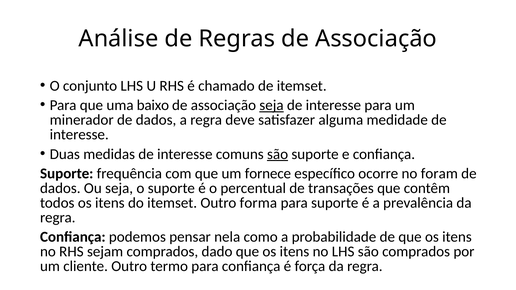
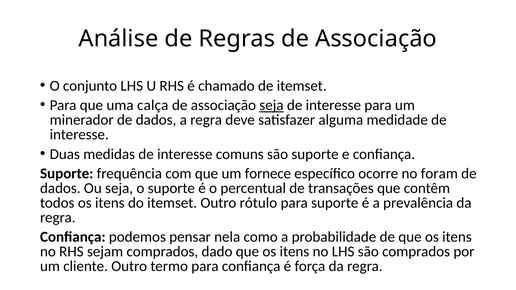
baixo: baixo -> calça (153, 105)
são underline: present -> none (278, 154)
forma: forma -> rótulo (258, 203)
